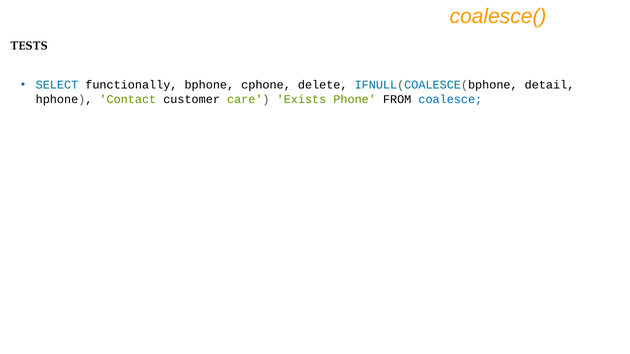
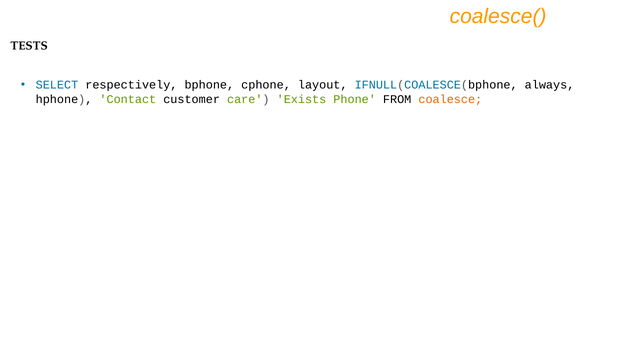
functionally: functionally -> respectively (131, 85)
delete: delete -> layout (323, 85)
detail: detail -> always (550, 85)
coalesce colour: blue -> orange (450, 99)
